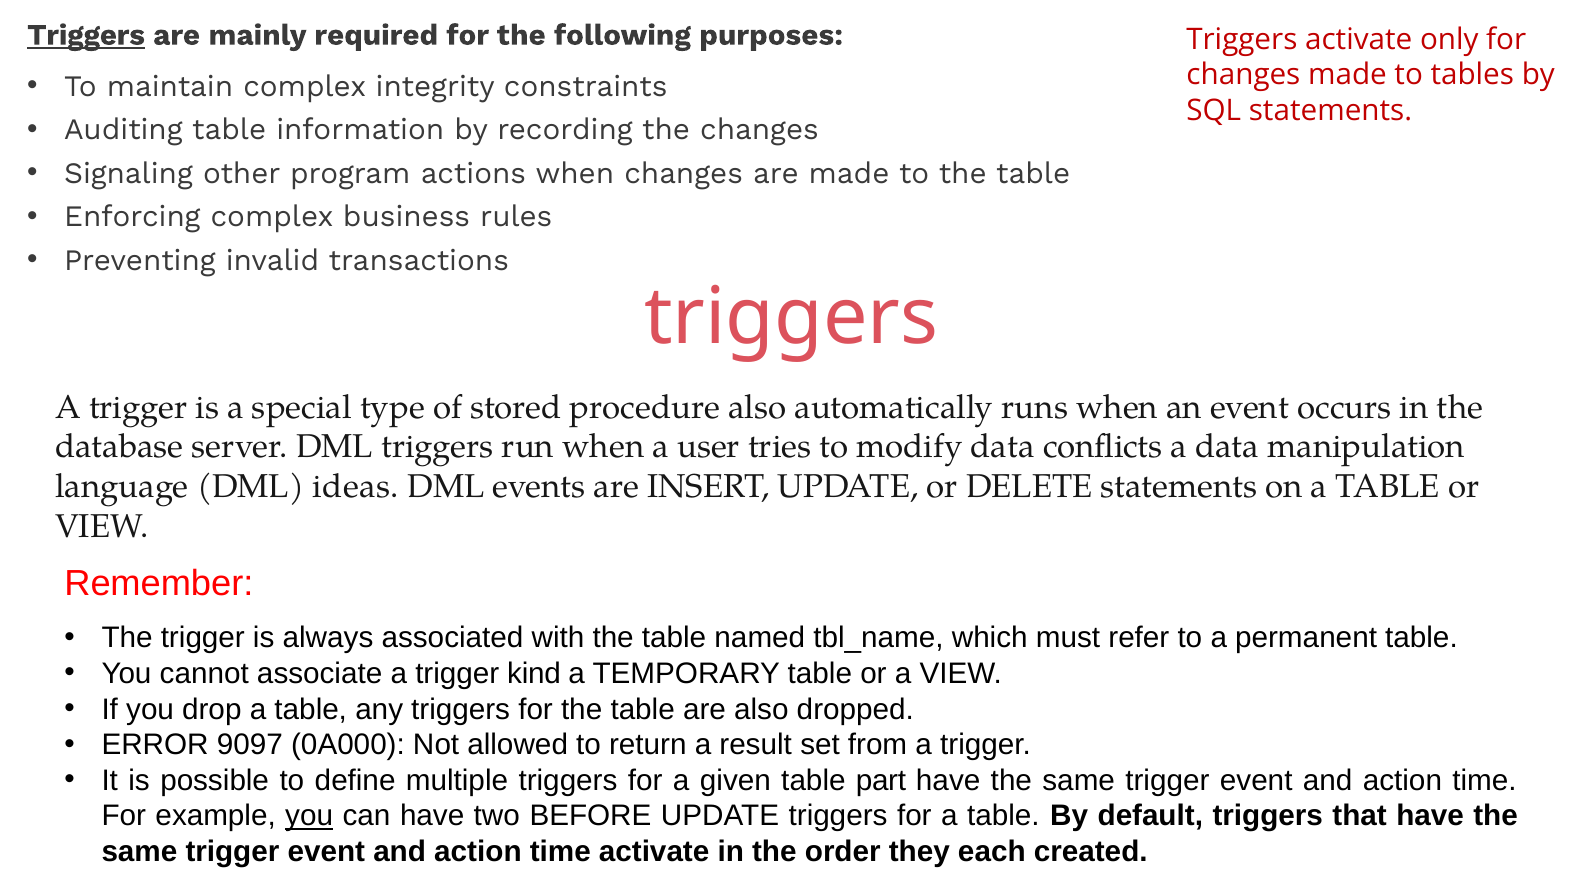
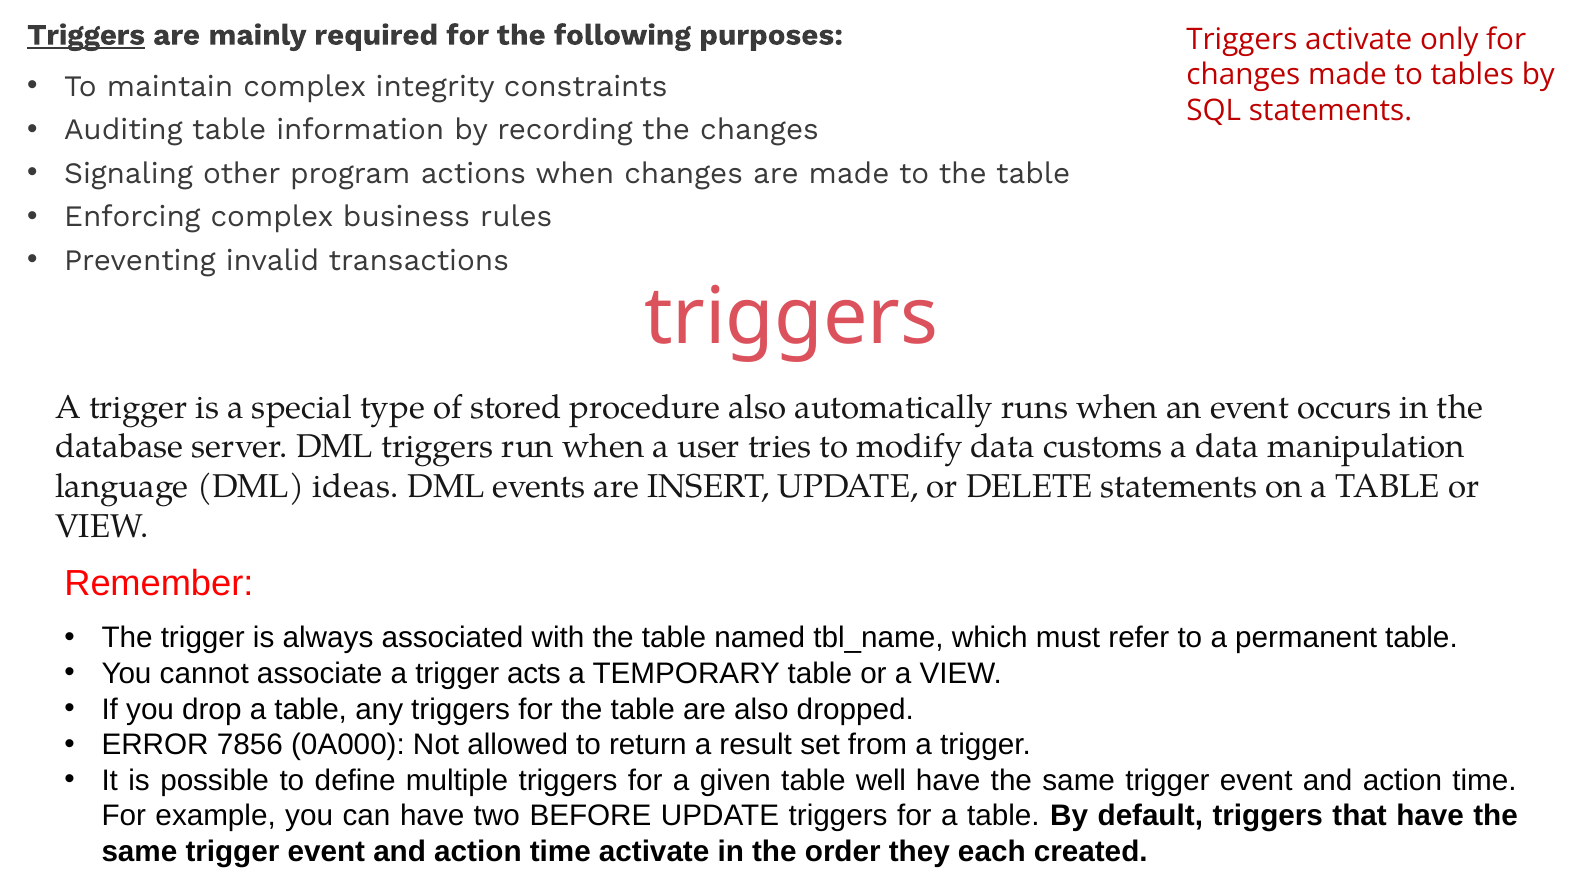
conflicts: conflicts -> customs (1103, 447)
kind: kind -> acts (534, 674)
9097: 9097 -> 7856 (250, 745)
part: part -> well (881, 781)
you underline: present -> none (309, 816)
